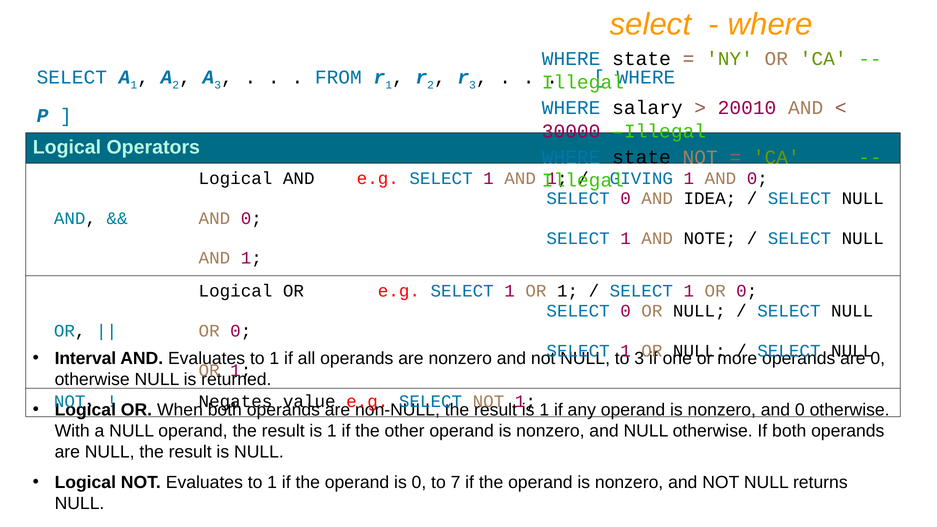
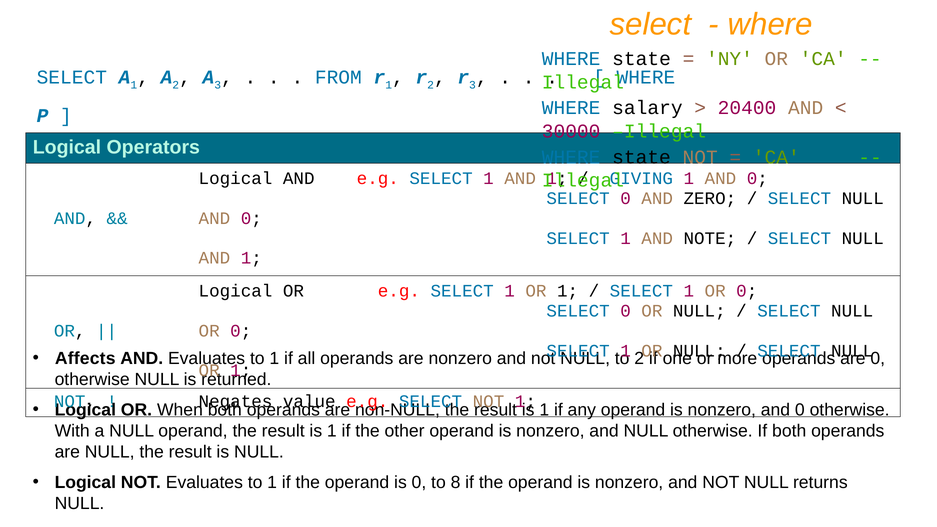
20010: 20010 -> 20400 (747, 108)
IDEA: IDEA -> ZERO (710, 198)
Interval: Interval -> Affects (85, 358)
3: 3 -> 2 (639, 358)
7: 7 -> 8 (456, 482)
